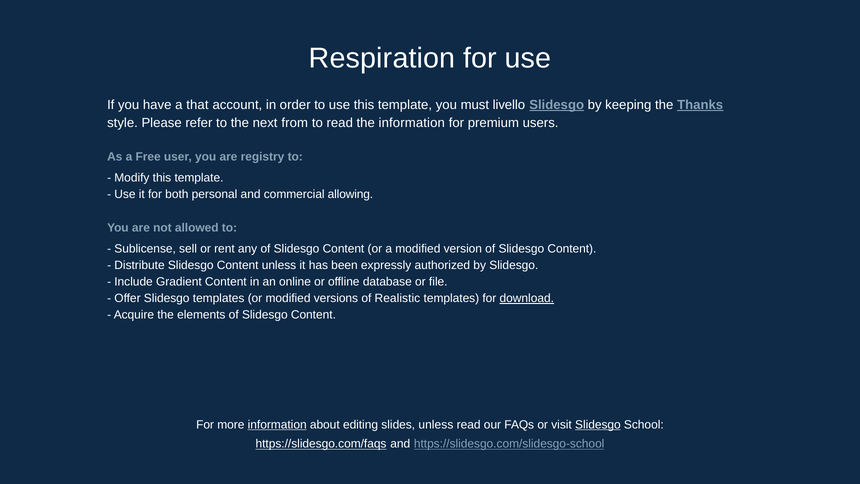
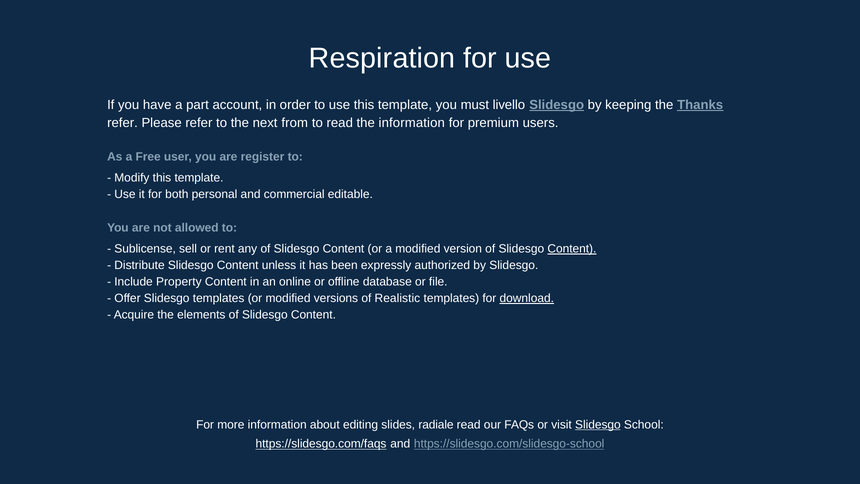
that: that -> part (197, 105)
style: style -> refer (123, 123)
registry: registry -> register (262, 157)
allowing: allowing -> editable (350, 194)
Content underline: none -> present (572, 249)
Gradient: Gradient -> Property (179, 282)
information underline: present -> none (277, 424)
slides unless: unless -> radiale (436, 424)
